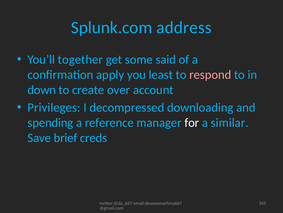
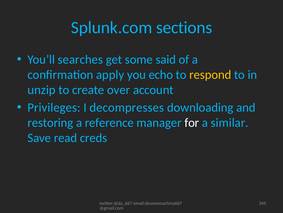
address: address -> sections (184, 27)
together: together -> searches (80, 59)
least: least -> echo (161, 74)
respond colour: pink -> yellow (210, 74)
down: down -> unzip (42, 90)
decompressed: decompressed -> decompresses (127, 107)
spending: spending -> restoring (50, 122)
brief: brief -> read (65, 137)
